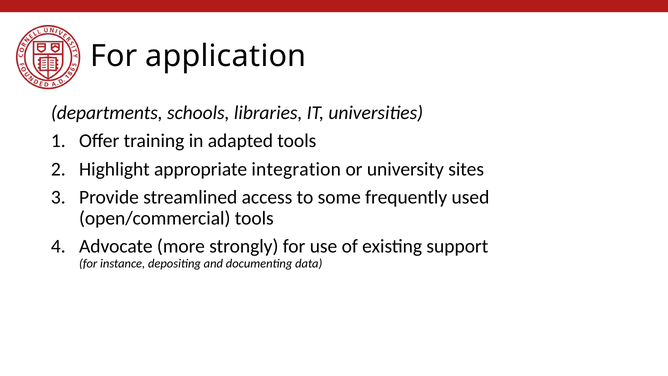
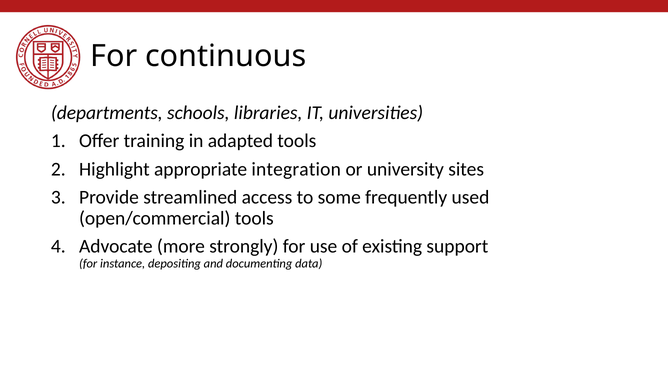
application: application -> continuous (226, 56)
